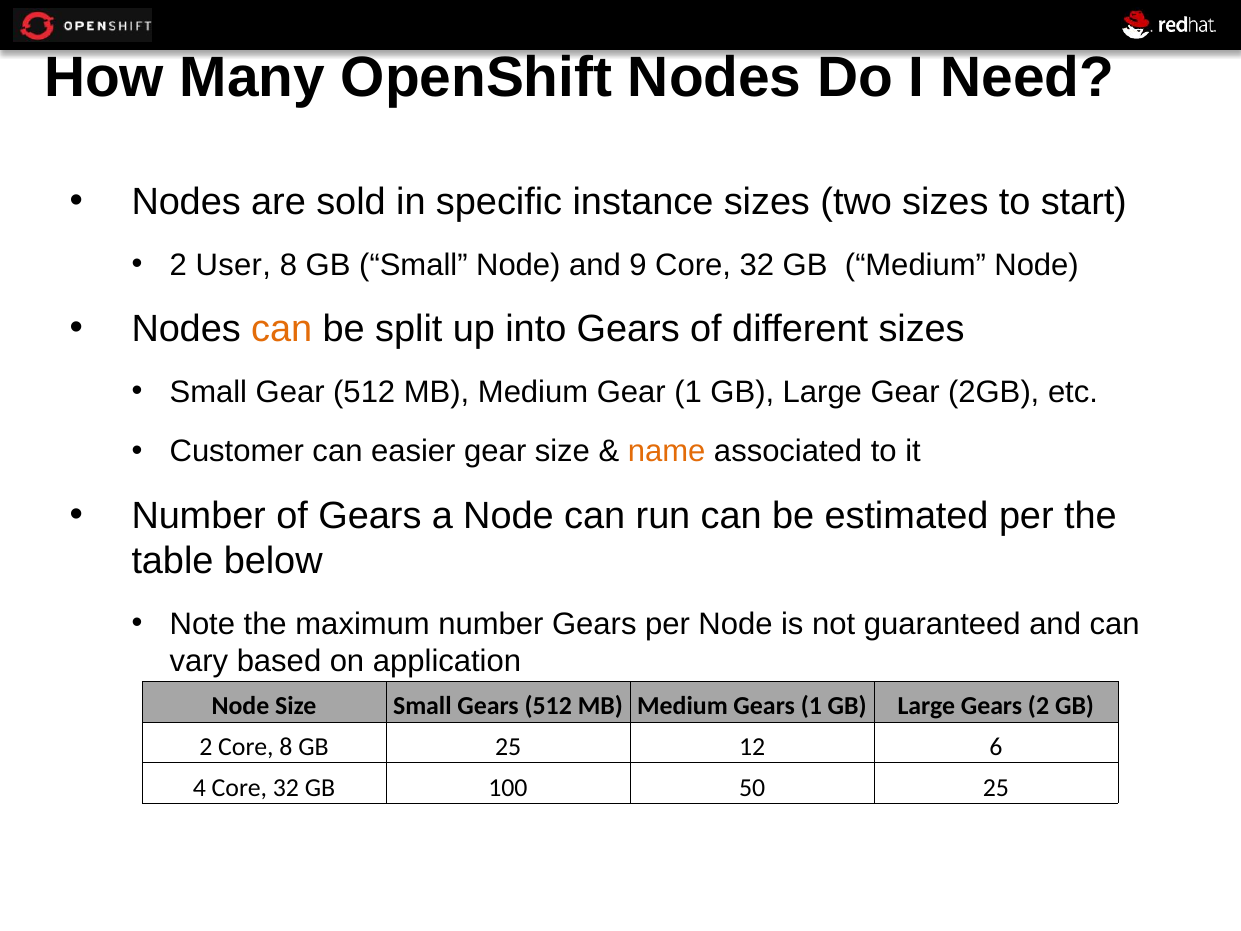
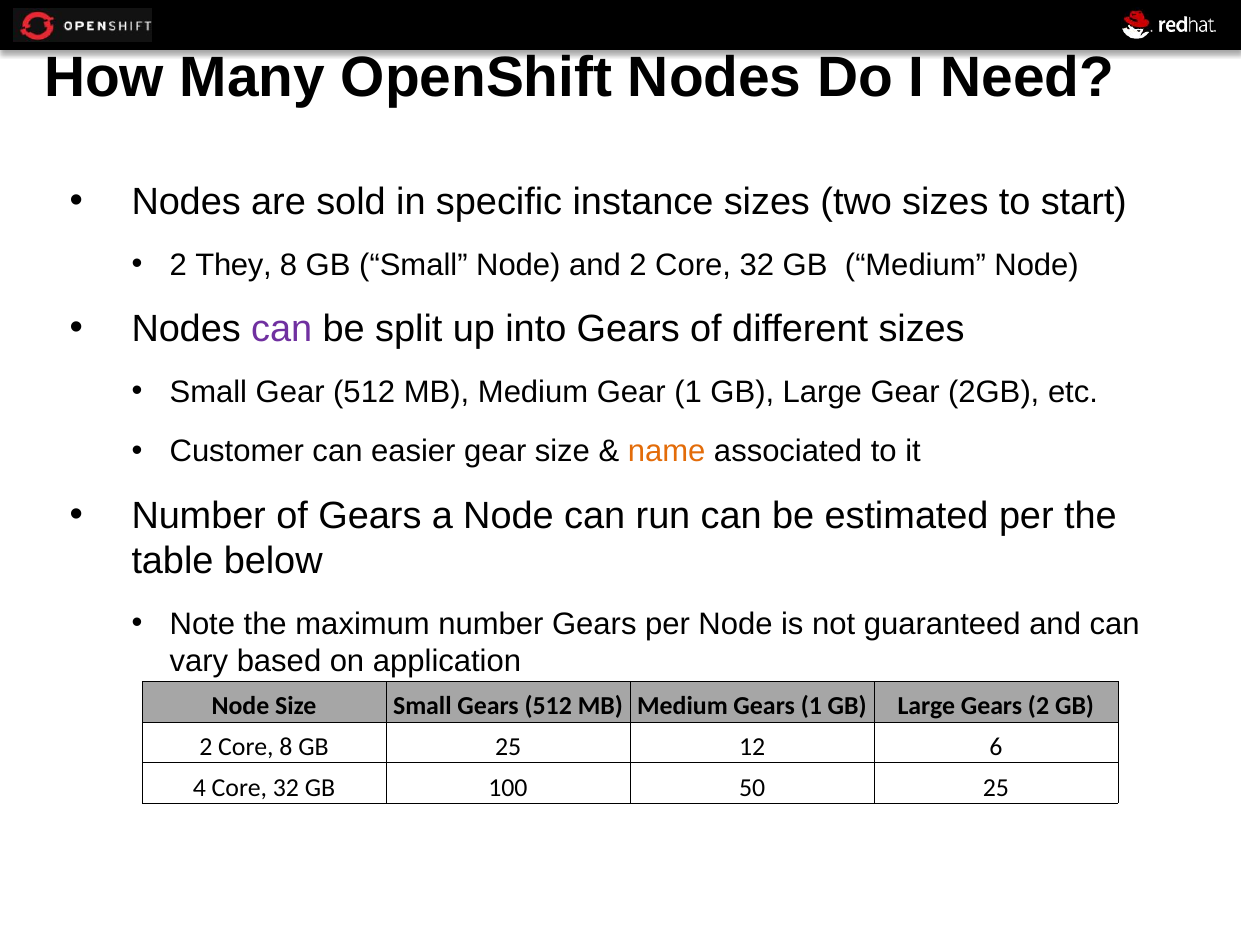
User: User -> They (234, 265)
and 9: 9 -> 2 (638, 265)
can colour: orange -> purple (282, 329)
